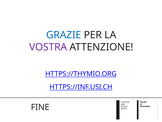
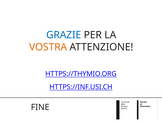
VOSTRA colour: purple -> orange (48, 47)
